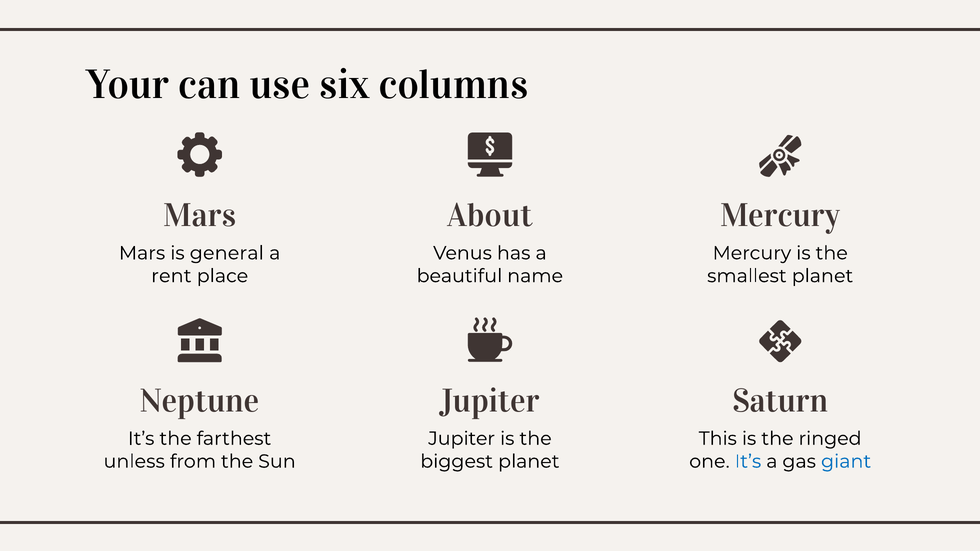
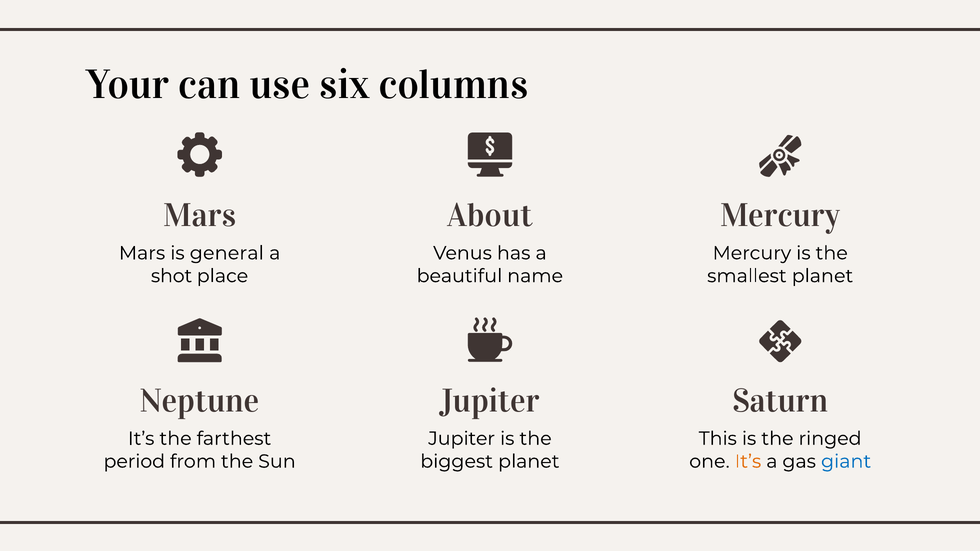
rent: rent -> shot (172, 276)
unless: unless -> period (134, 462)
It’s colour: blue -> orange (748, 462)
